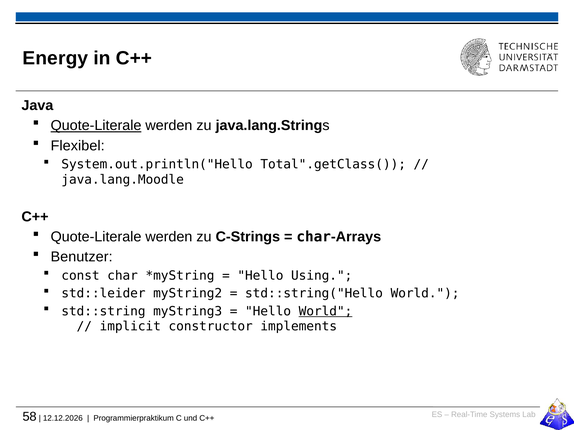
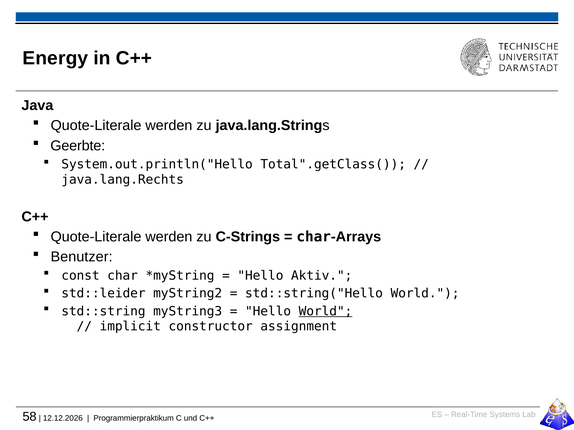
Quote-Literale underline: present -> none (96, 126)
Flexibel: Flexibel -> Geerbte (78, 146)
java.lang.Moodle: java.lang.Moodle -> java.lang.Rechts (123, 180)
Using: Using -> Aktiv (322, 276)
implements: implements -> assignment (299, 327)
